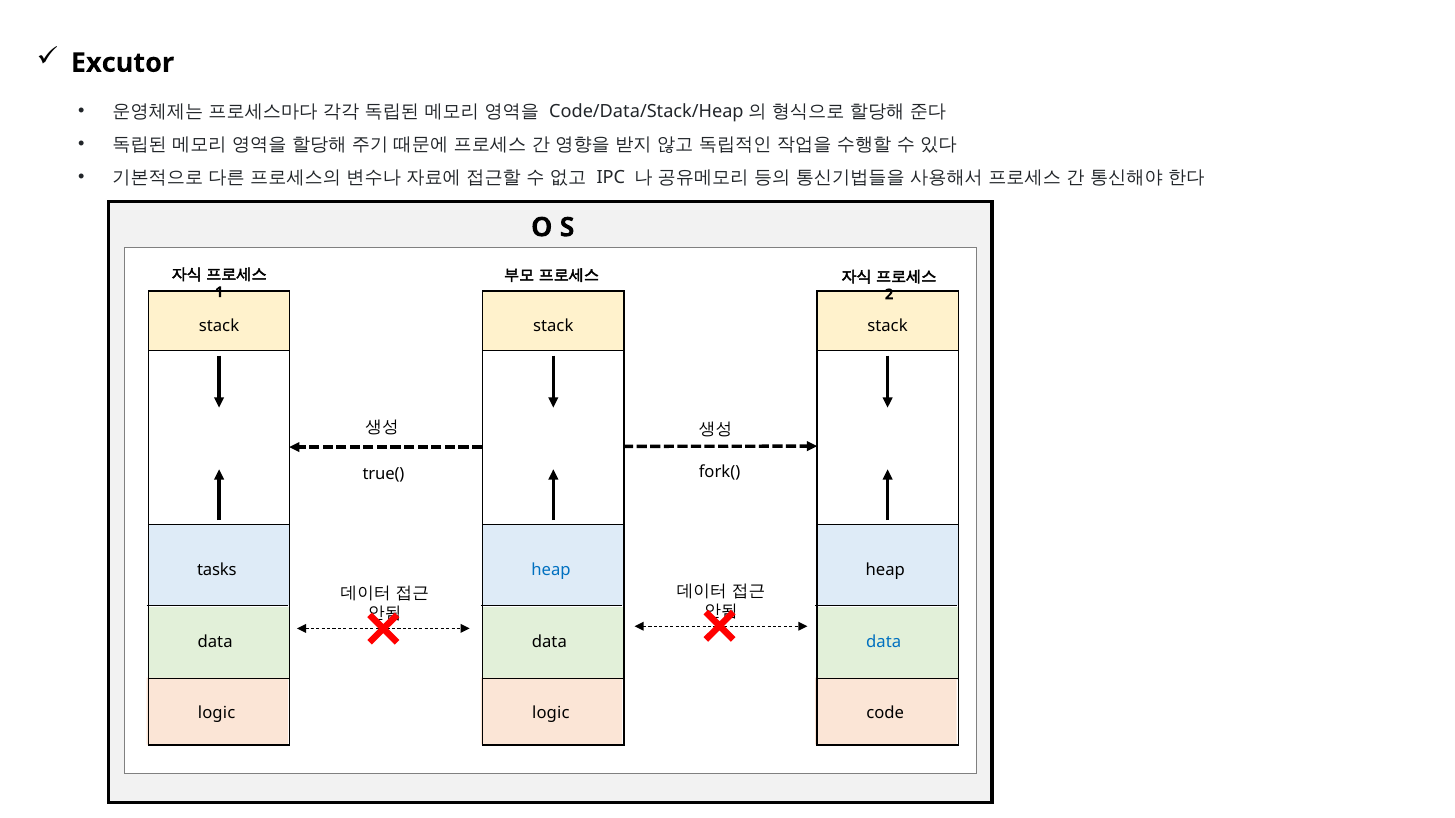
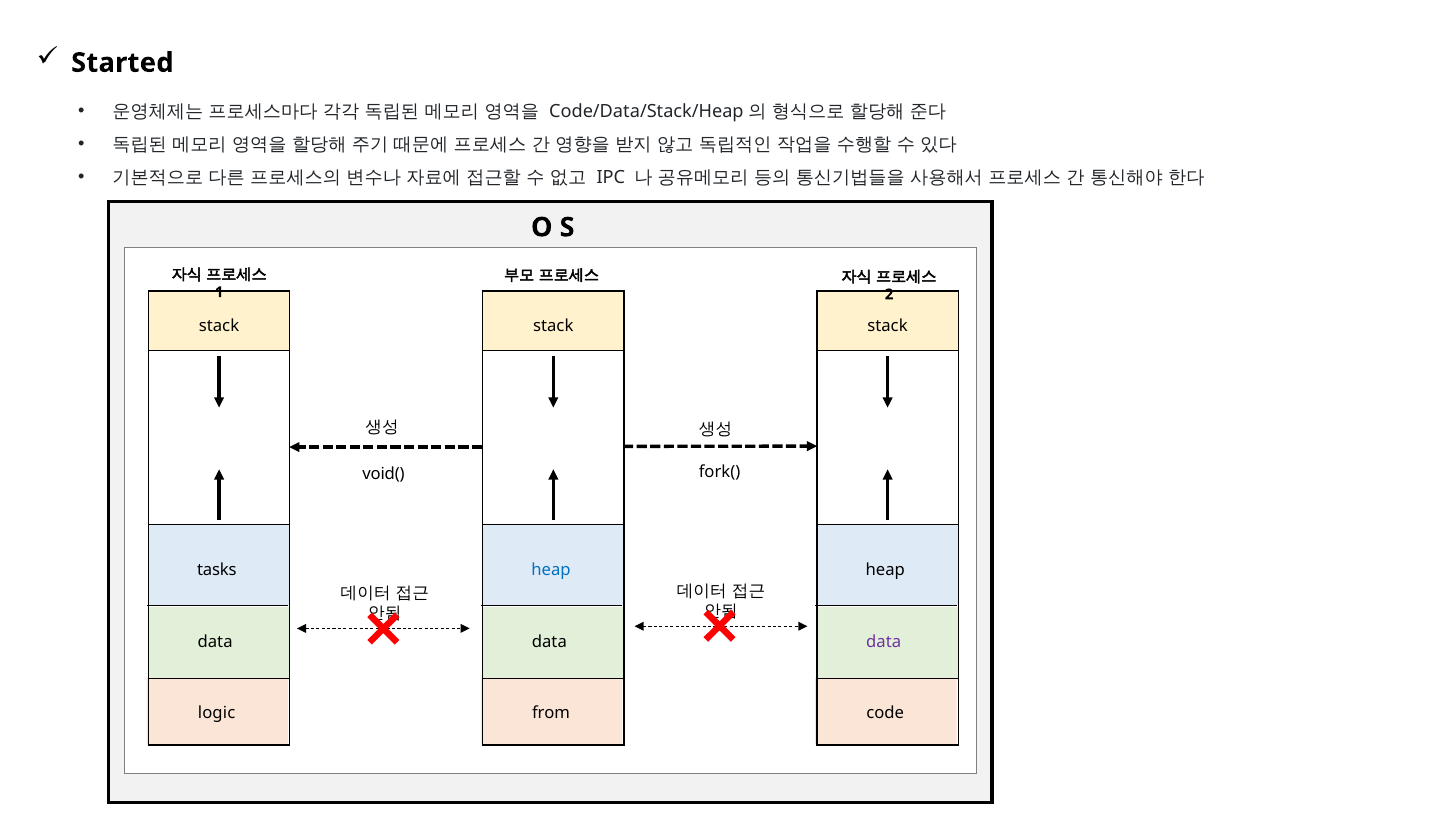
Excutor: Excutor -> Started (122, 63)
true(: true( -> void( (384, 474)
data colour: blue -> purple (884, 642)
logic: logic -> from (551, 713)
